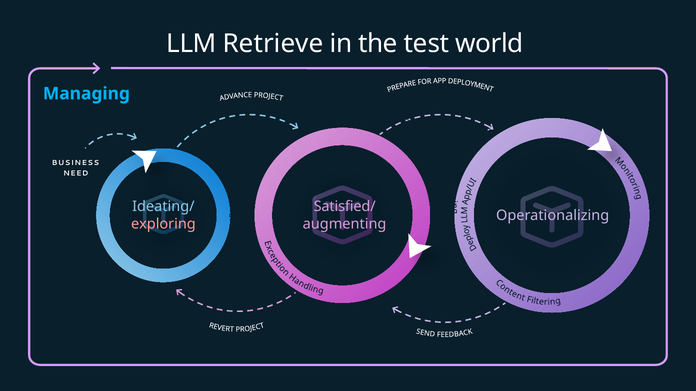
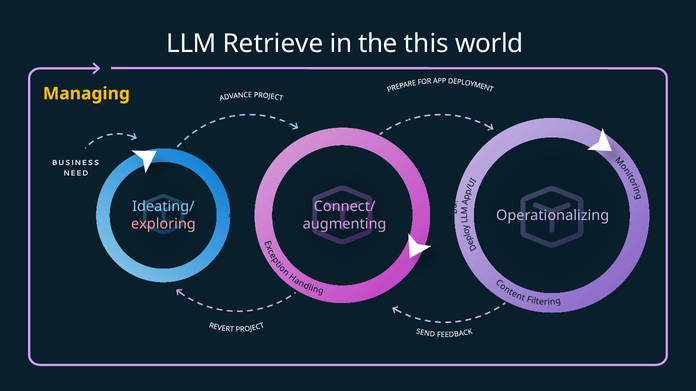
test: test -> this (426, 44)
Managing colour: light blue -> yellow (86, 94)
Satisfied/: Satisfied/ -> Connect/ (345, 207)
